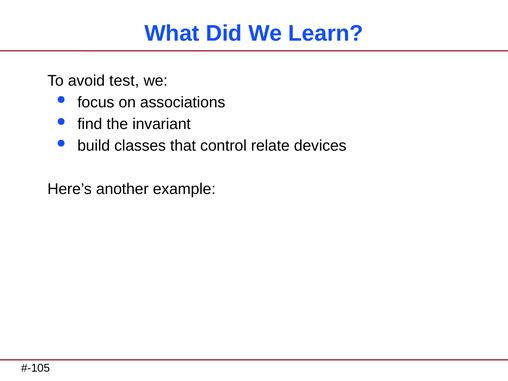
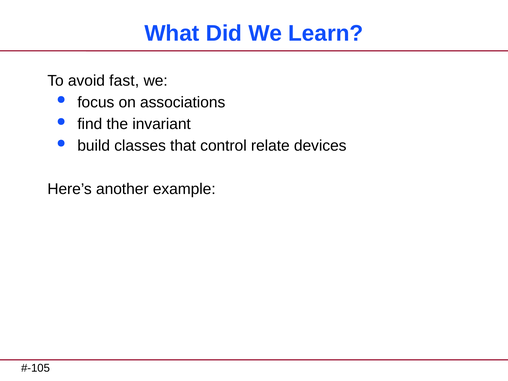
test: test -> fast (124, 81)
